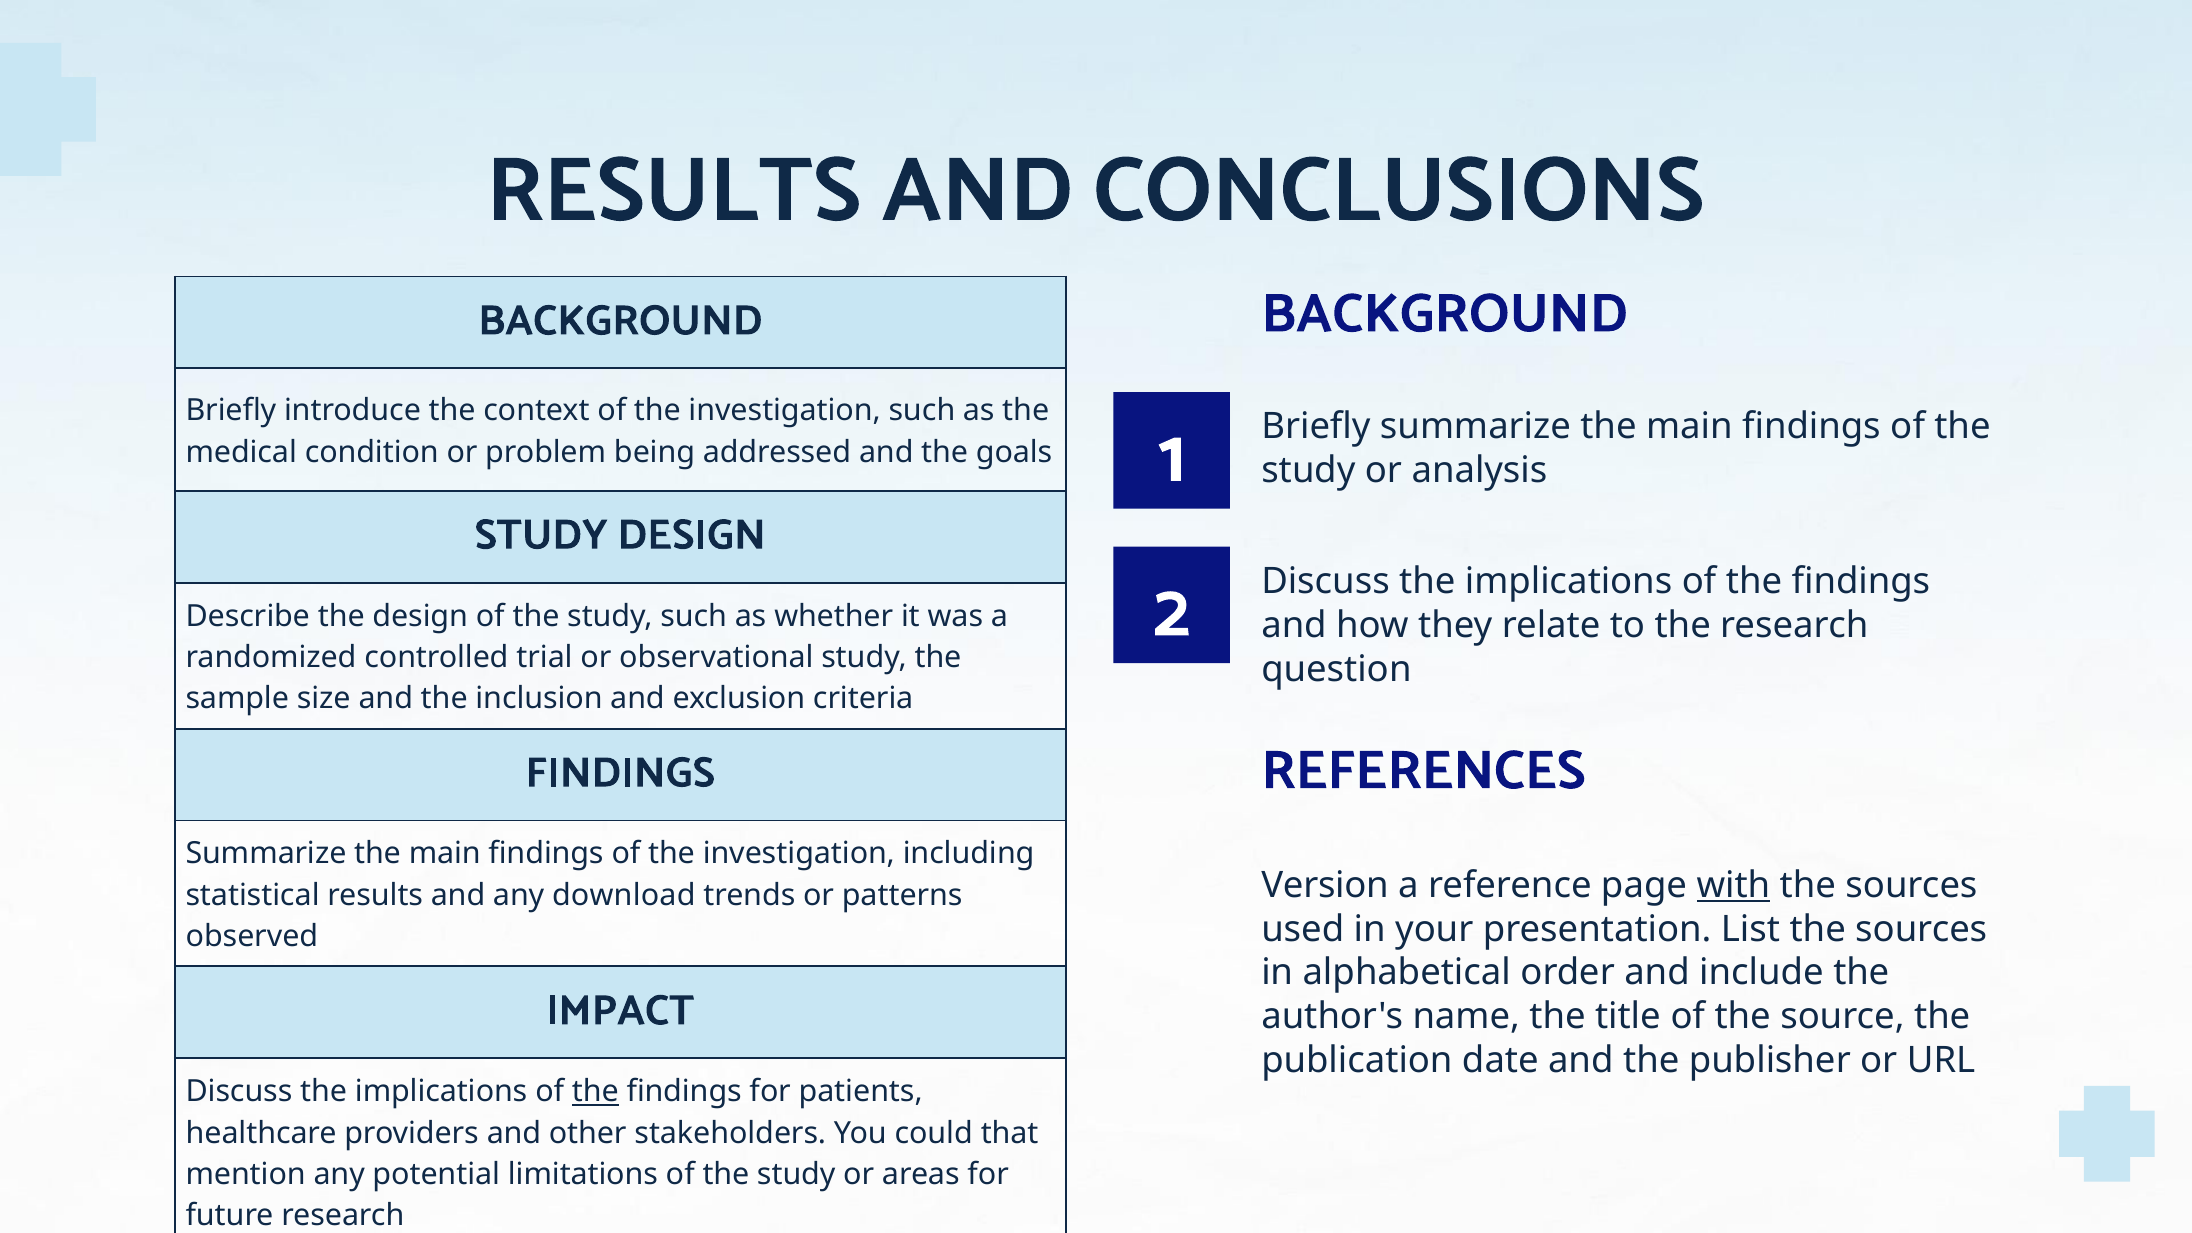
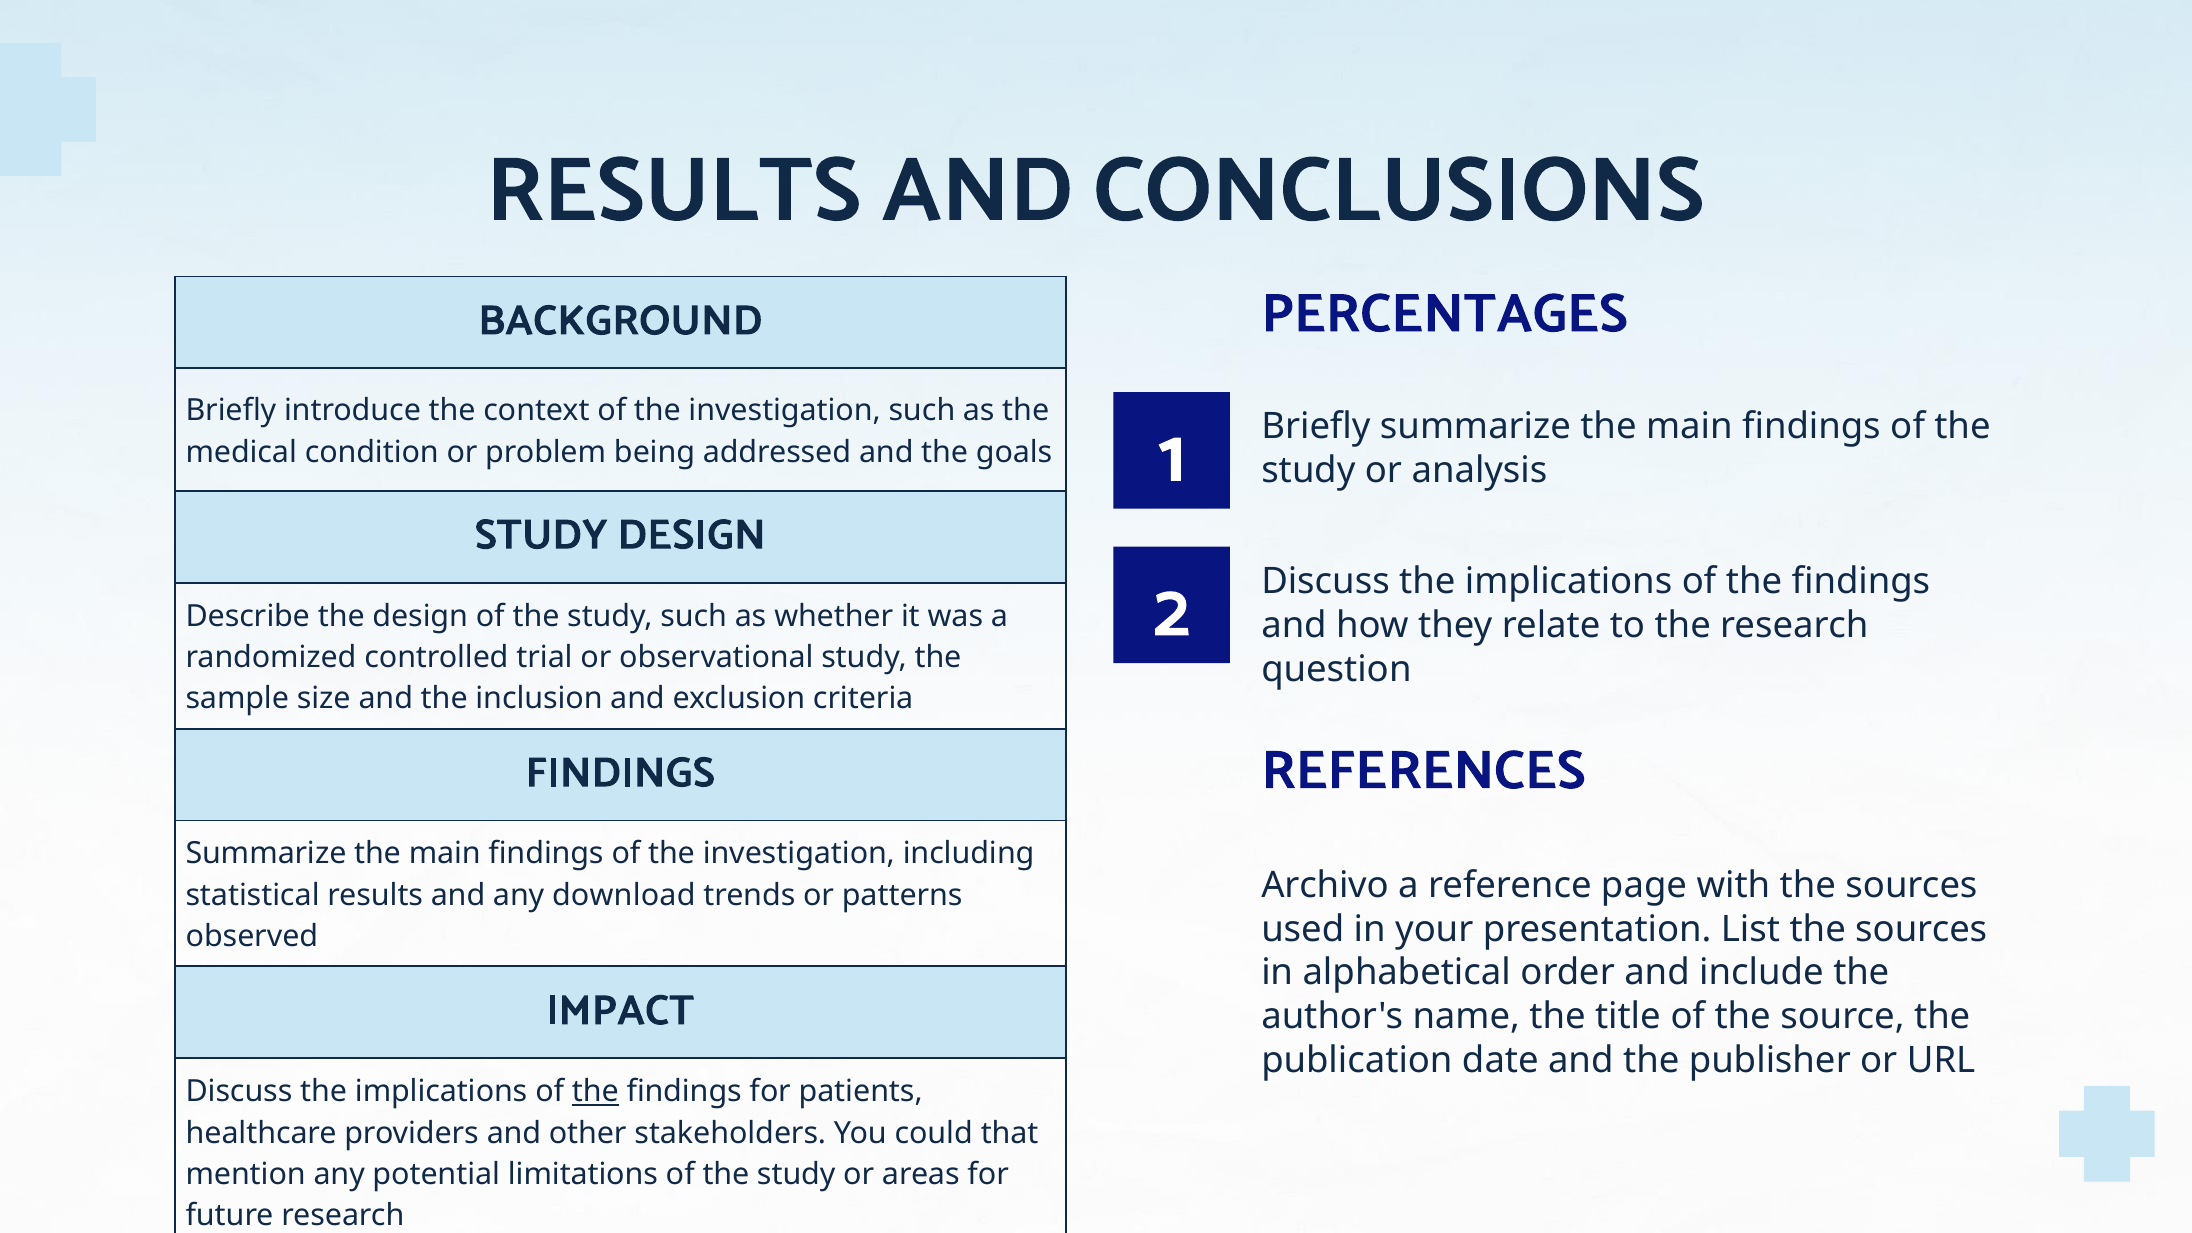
BACKGROUND: BACKGROUND -> PERCENTAGES (1445, 313)
Version: Version -> Archivo (1325, 885)
with underline: present -> none (1733, 885)
